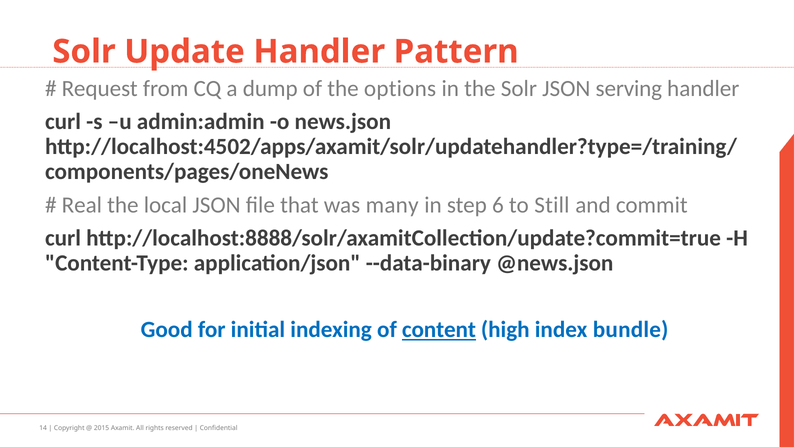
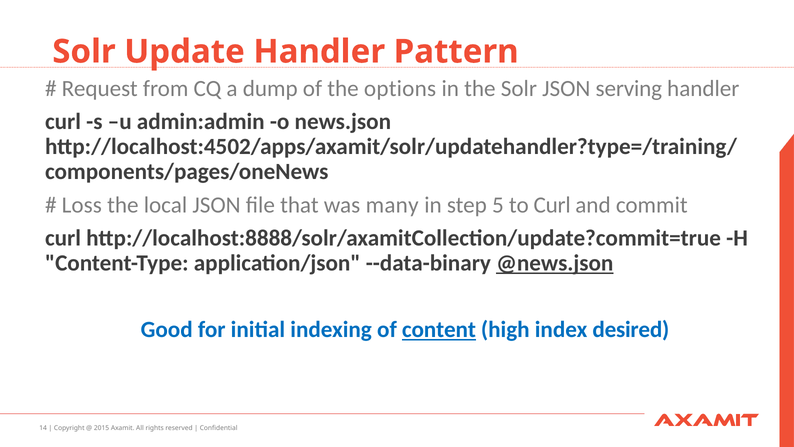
Real: Real -> Loss (82, 205)
6: 6 -> 5 (498, 205)
to Still: Still -> Curl (552, 205)
@news.json underline: none -> present (555, 263)
bundle: bundle -> desired (631, 329)
